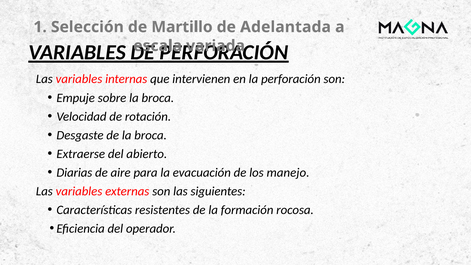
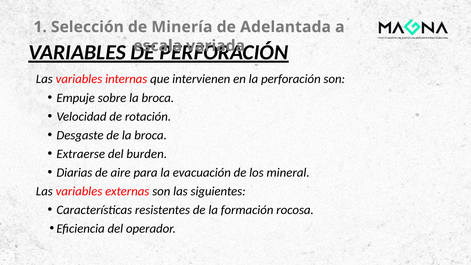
Martillo: Martillo -> Minería (182, 27)
abierto: abierto -> burden (147, 154)
manejo: manejo -> mineral (288, 172)
